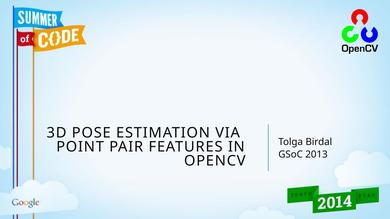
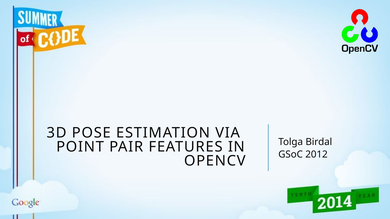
2013: 2013 -> 2012 (317, 155)
